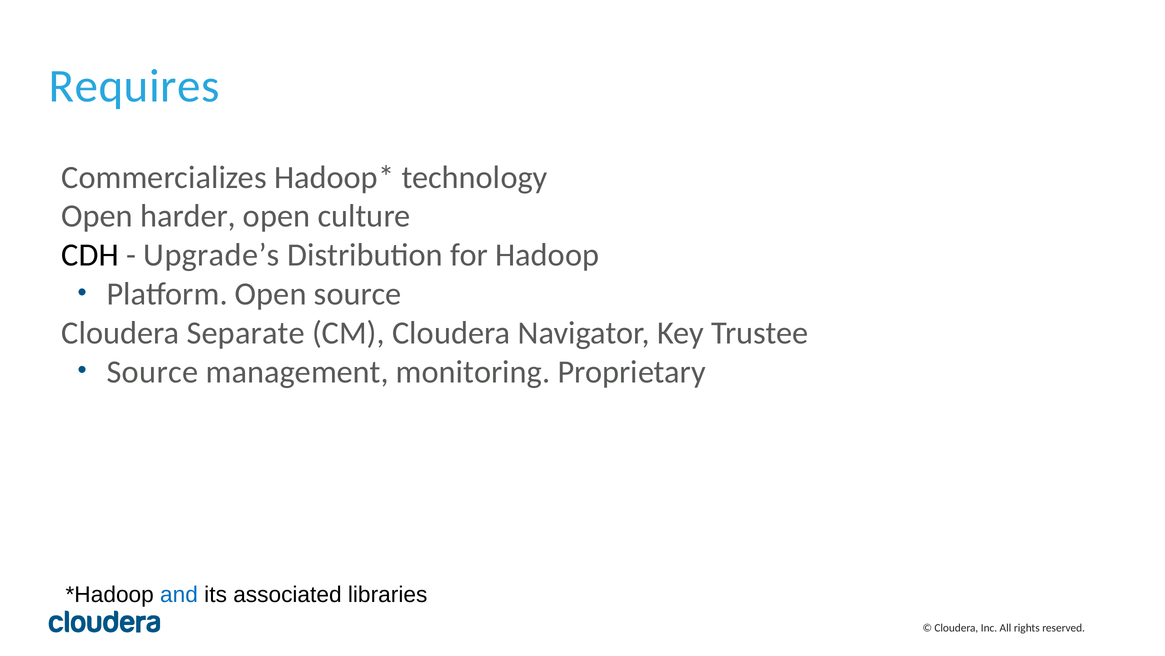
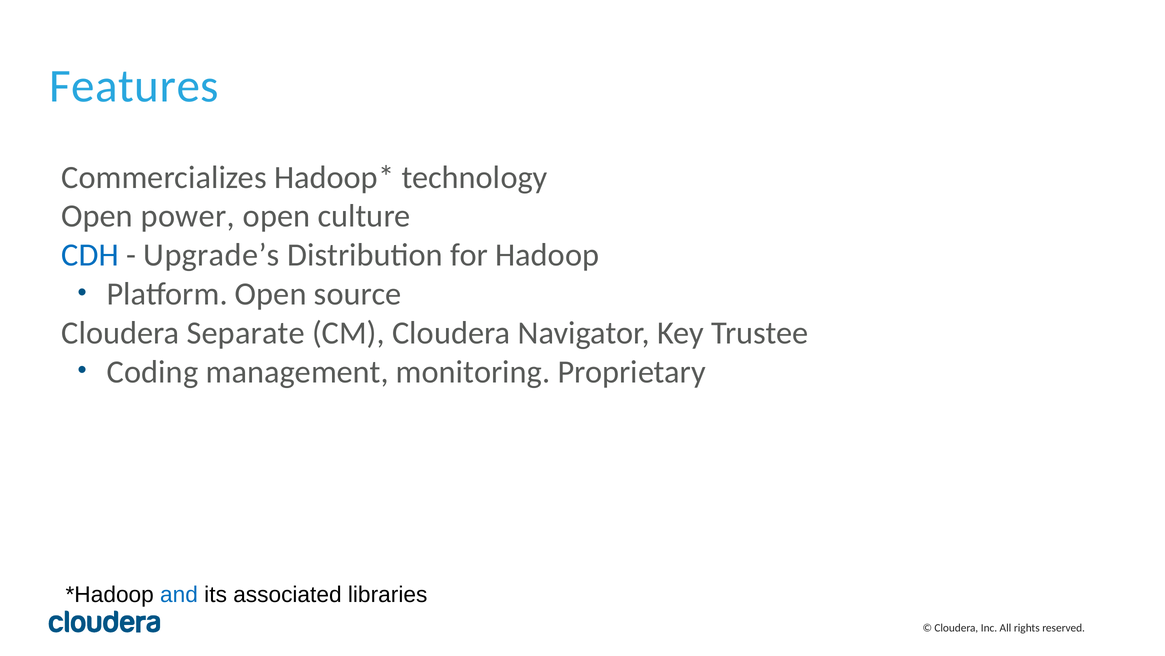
Requires: Requires -> Features (134, 86)
harder: harder -> power (188, 216)
CDH colour: black -> blue (90, 255)
Source: Source -> Coding (153, 371)
